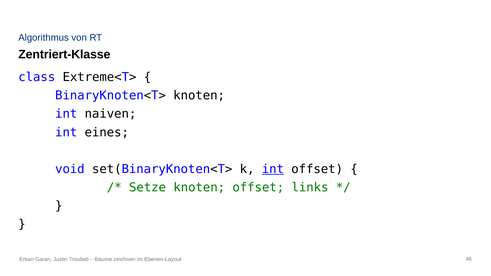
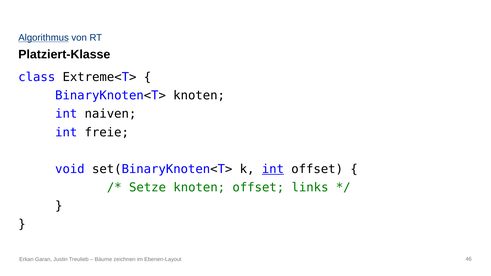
Algorithmus underline: none -> present (44, 38)
Zentriert-Klasse: Zentriert-Klasse -> Platziert-Klasse (64, 55)
eines: eines -> freie (107, 132)
